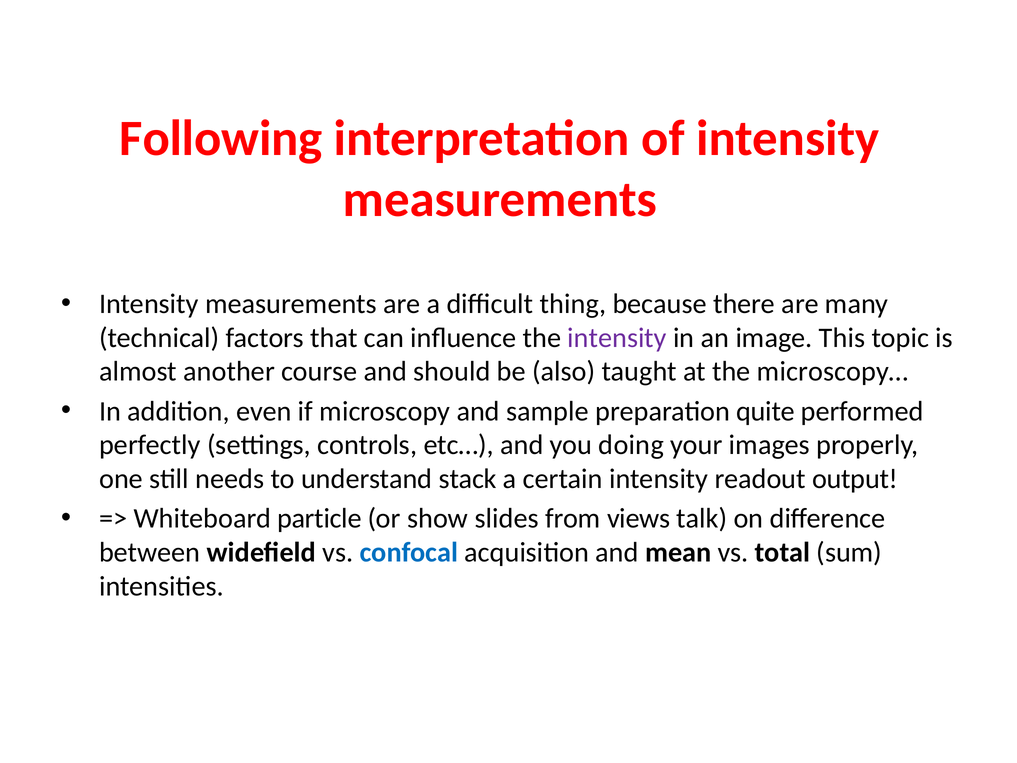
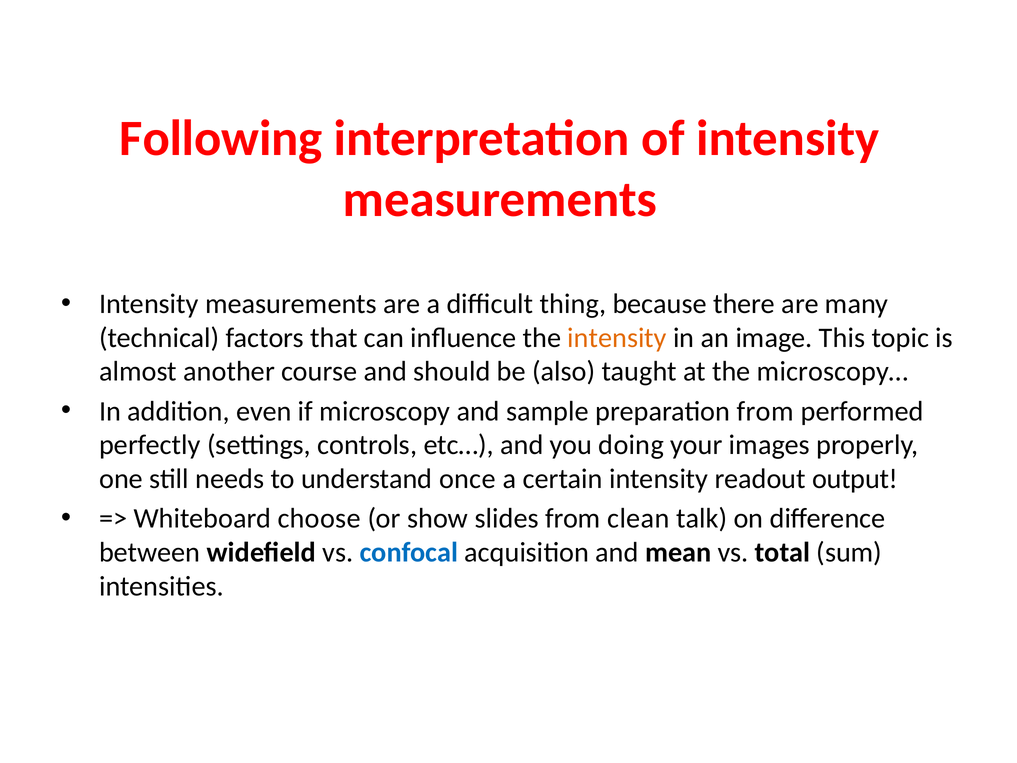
intensity colour: purple -> orange (617, 338)
preparation quite: quite -> from (765, 411)
stack: stack -> once (467, 479)
particle: particle -> choose (319, 518)
views: views -> clean (638, 518)
